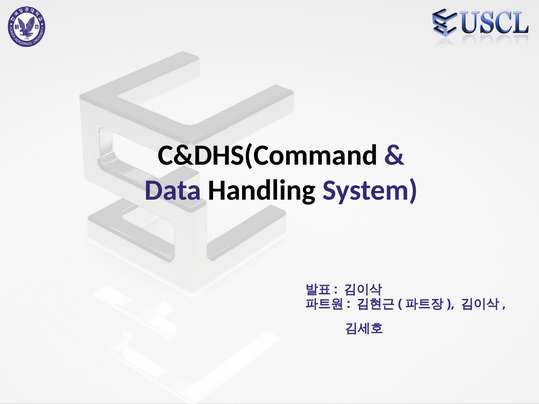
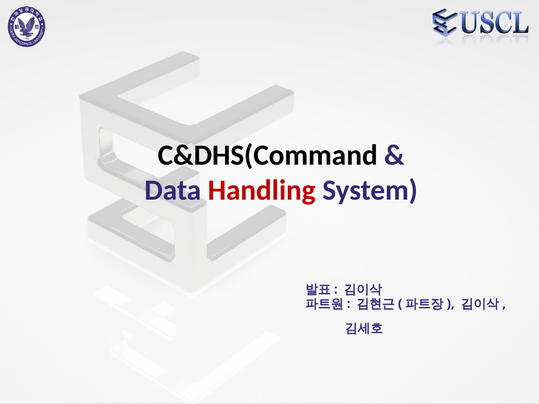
Handling colour: black -> red (262, 190)
